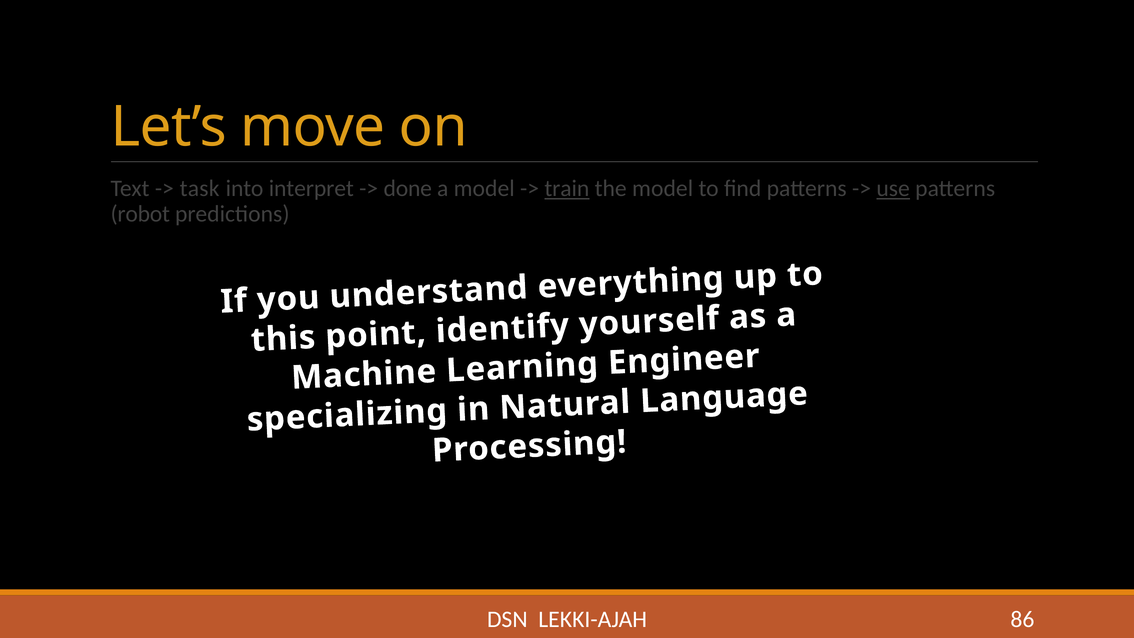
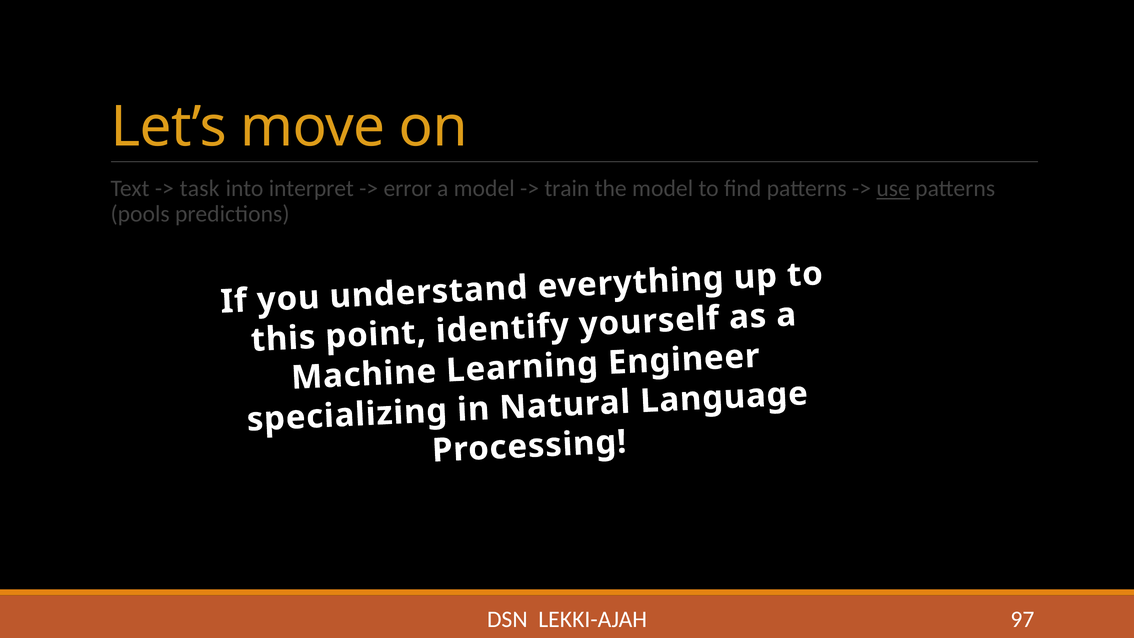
done: done -> error (408, 189)
train underline: present -> none (567, 189)
robot: robot -> pools (140, 214)
86: 86 -> 97 (1022, 619)
